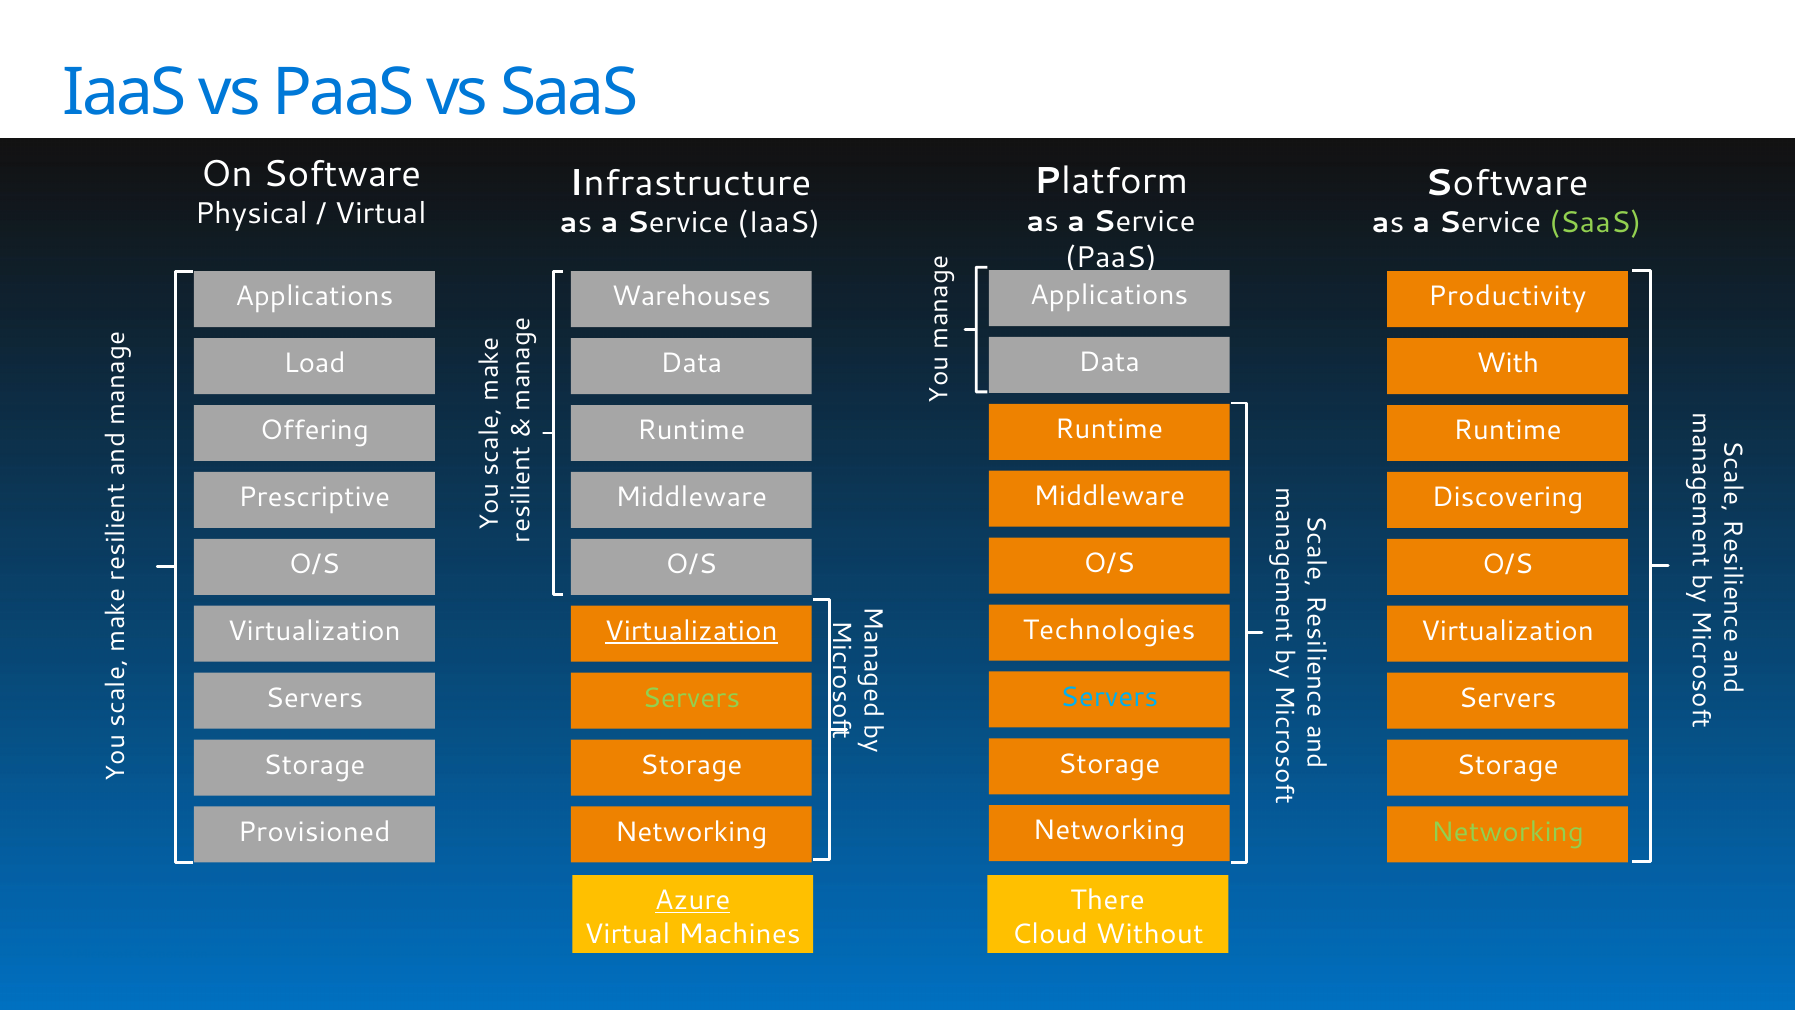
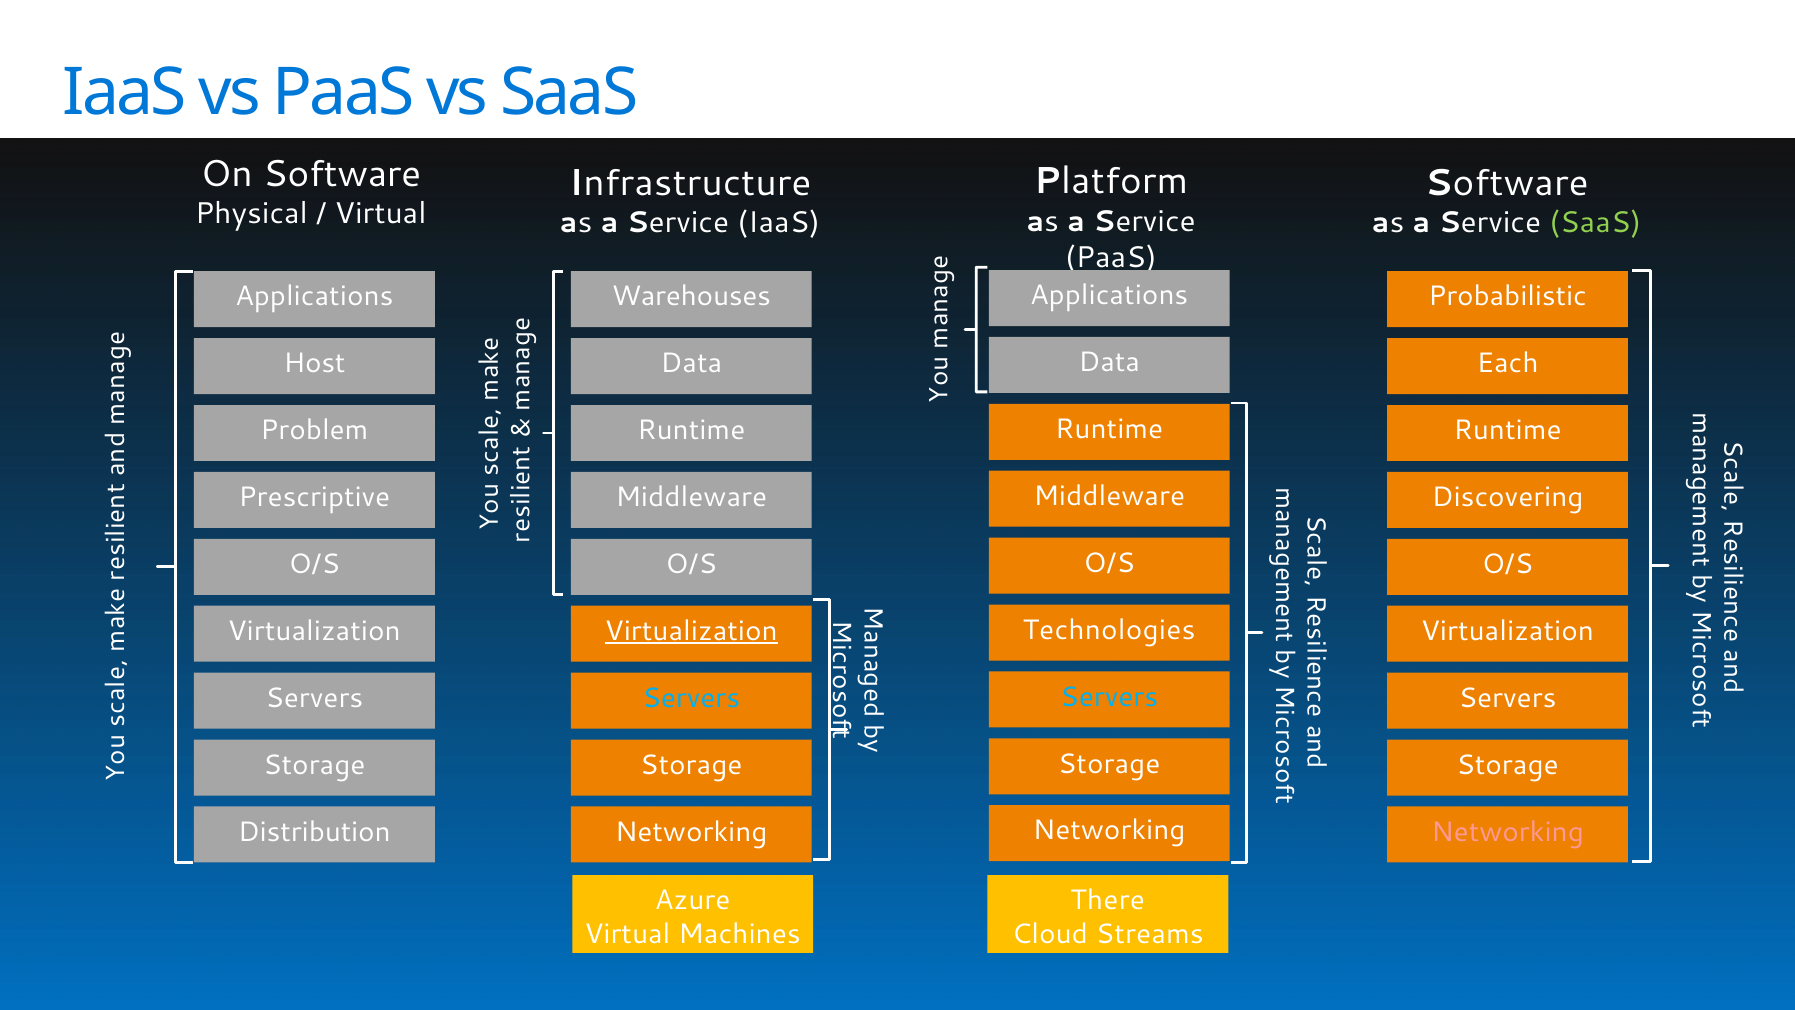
Productivity: Productivity -> Probabilistic (1508, 297)
Load: Load -> Host (314, 363)
With: With -> Each (1508, 363)
Offering: Offering -> Problem (314, 430)
Servers colour: light green -> light blue (691, 698)
Provisioned: Provisioned -> Distribution (314, 832)
Networking colour: light green -> pink (1507, 832)
Azure underline: present -> none (693, 900)
Without: Without -> Streams (1150, 934)
